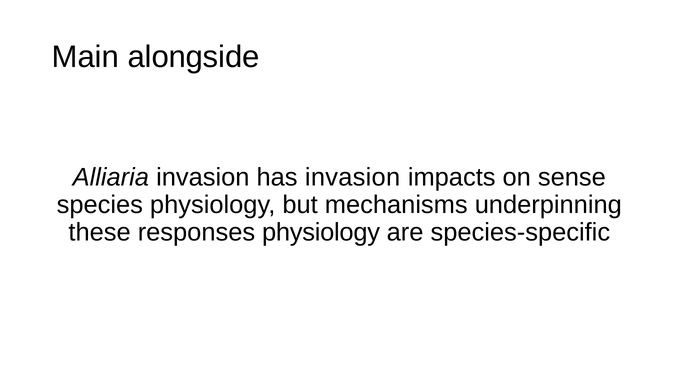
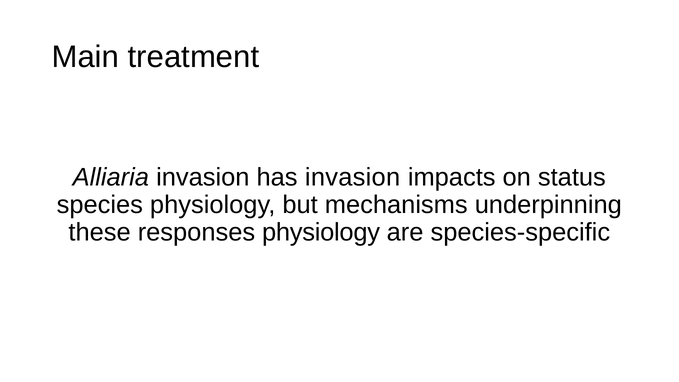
alongside: alongside -> treatment (194, 57)
sense: sense -> status (572, 177)
